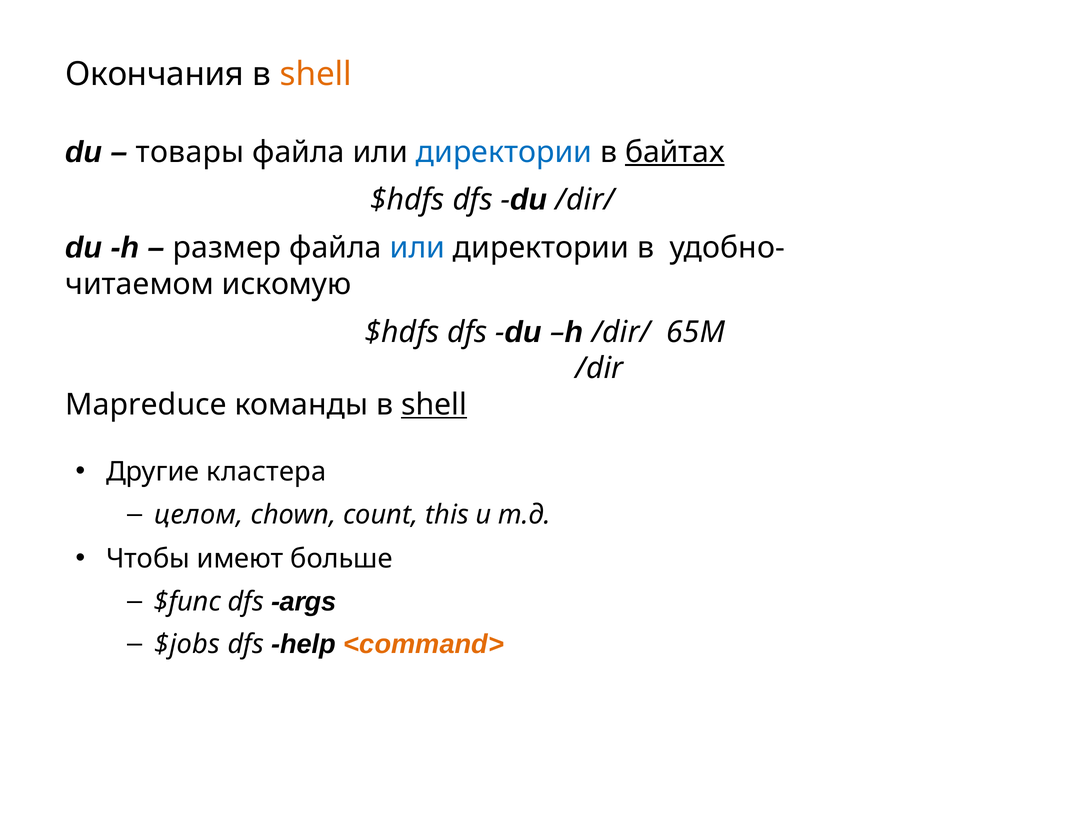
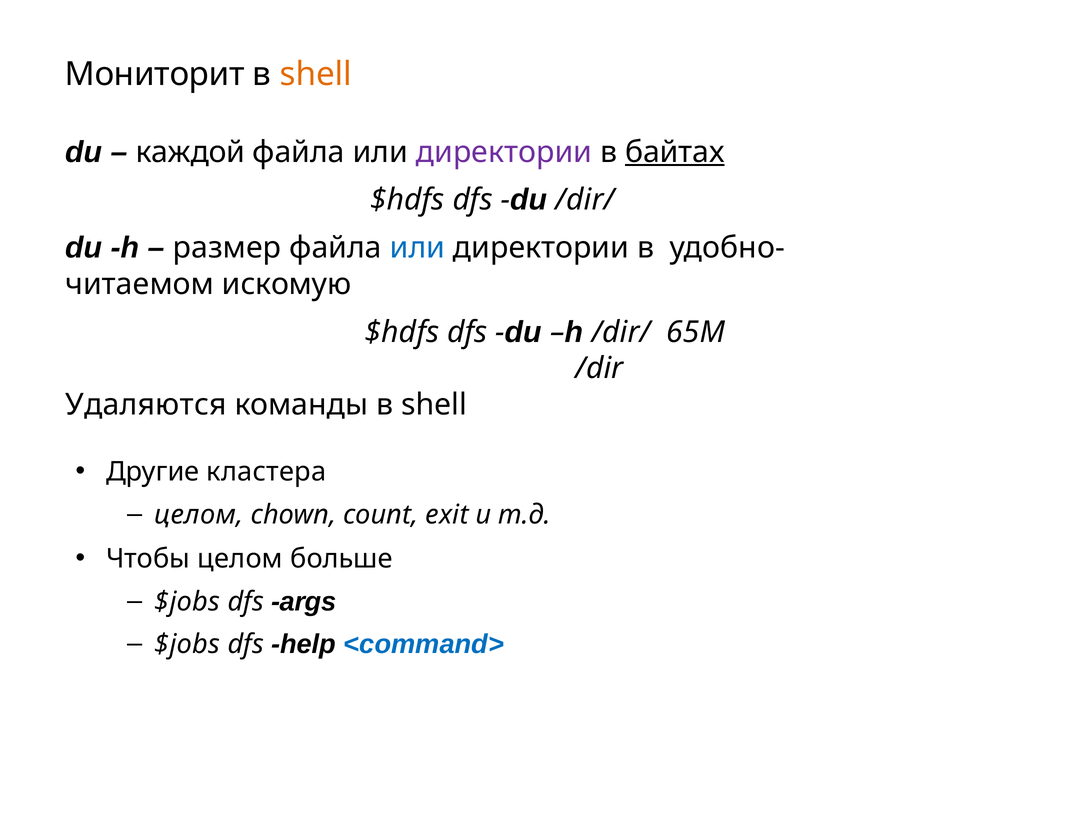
Окончания: Окончания -> Мониторит (155, 74)
товары: товары -> каждой (190, 152)
директории colour: blue -> purple (504, 152)
Mapreduce: Mapreduce -> Удаляются (146, 405)
shell underline: present -> none (434, 405)
this: this -> exit (447, 515)
Чтобы имеют: имеют -> целом (240, 559)
$func: $func -> $jobs (187, 602)
<command> colour: orange -> blue (424, 645)
